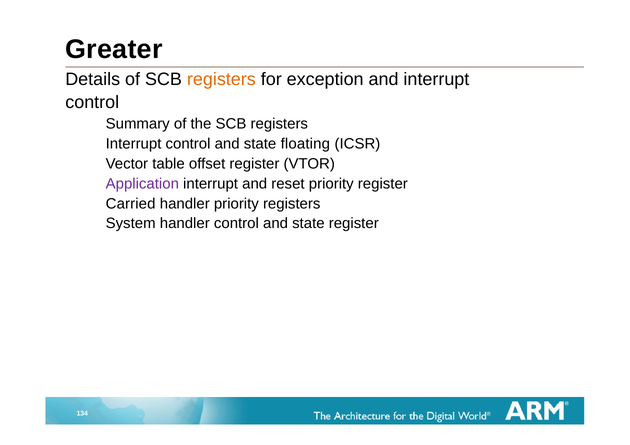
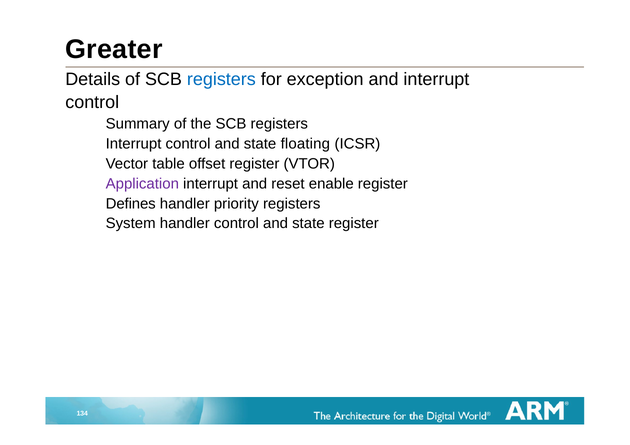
registers colour: orange -> blue (221, 79)
reset priority: priority -> enable (331, 184)
Carried: Carried -> Defines (131, 204)
